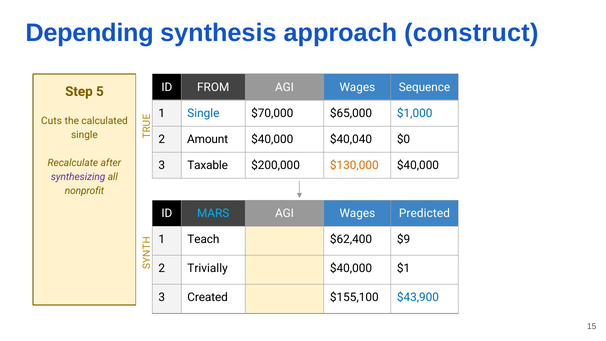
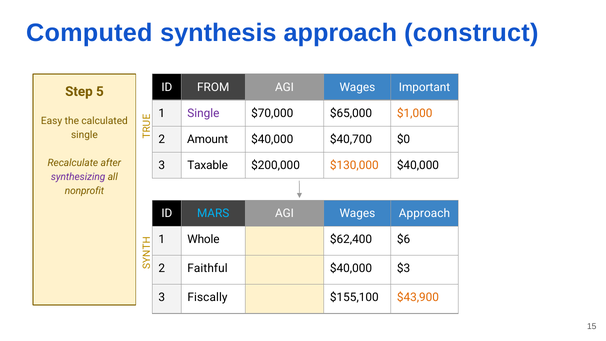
Depending: Depending -> Computed (89, 33)
Sequence: Sequence -> Important (424, 87)
Single colour: blue -> purple (203, 113)
$1,000 colour: blue -> orange (415, 113)
Cuts: Cuts -> Easy (52, 121)
$40,040: $40,040 -> $40,700 (351, 139)
Wages Predicted: Predicted -> Approach (424, 213)
Teach: Teach -> Whole (203, 239)
$9: $9 -> $6 (404, 239)
Trivially: Trivially -> Faithful (207, 268)
$1: $1 -> $3 (404, 268)
Created: Created -> Fiscally (207, 297)
$43,900 colour: blue -> orange (418, 297)
